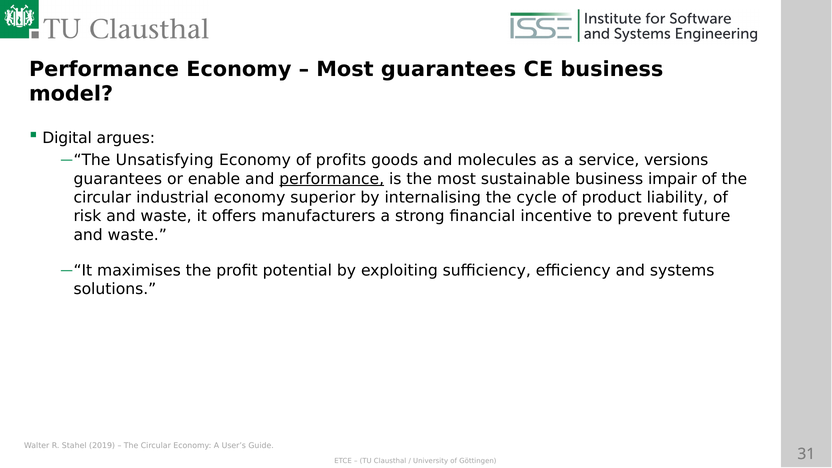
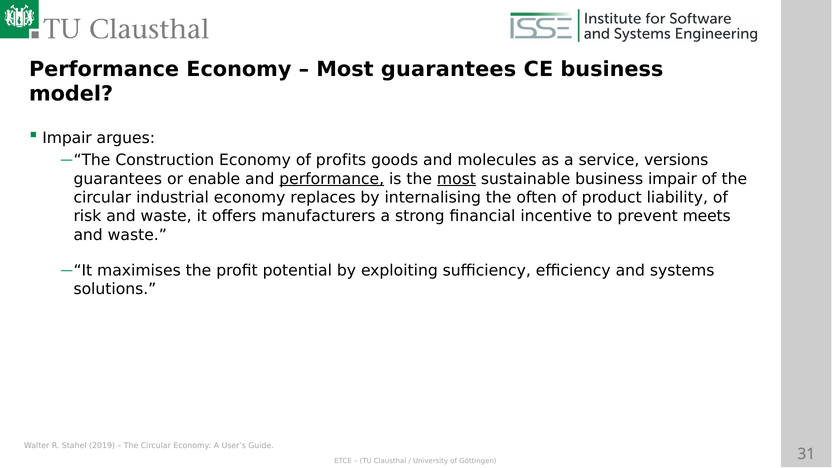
Digital: Digital -> Impair (67, 138)
Unsatisfying: Unsatisfying -> Construction (165, 160)
most underline: none -> present (456, 179)
superior: superior -> replaces (323, 198)
cycle: cycle -> often (537, 198)
future: future -> meets (707, 216)
